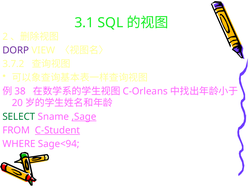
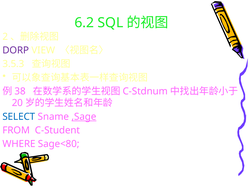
3.1: 3.1 -> 6.2 (84, 23)
3.7.2: 3.7.2 -> 3.5.3 (13, 64)
C-Orleans: C-Orleans -> C-Stdnum (145, 91)
SELECT colour: green -> blue (19, 116)
C-Student underline: present -> none (57, 130)
Sage<94: Sage<94 -> Sage<80 (59, 144)
